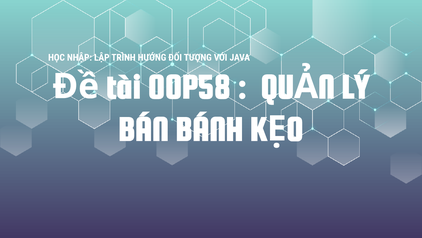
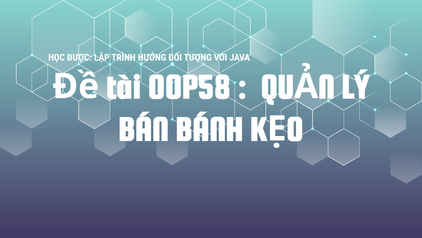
NHẬP: NHẬP -> ĐƯỢC (79, 57)
